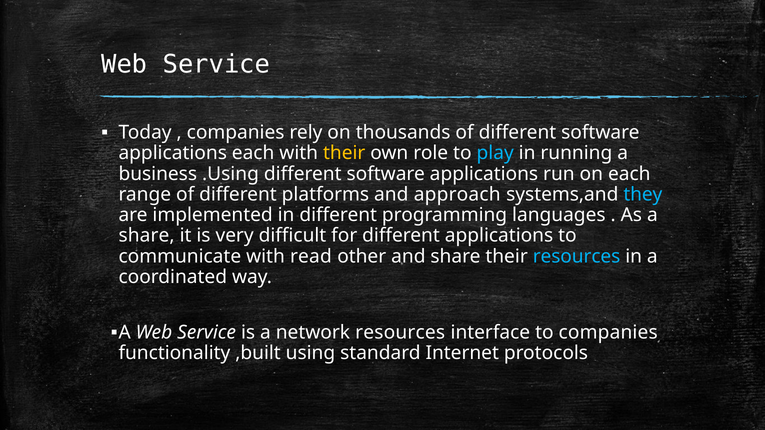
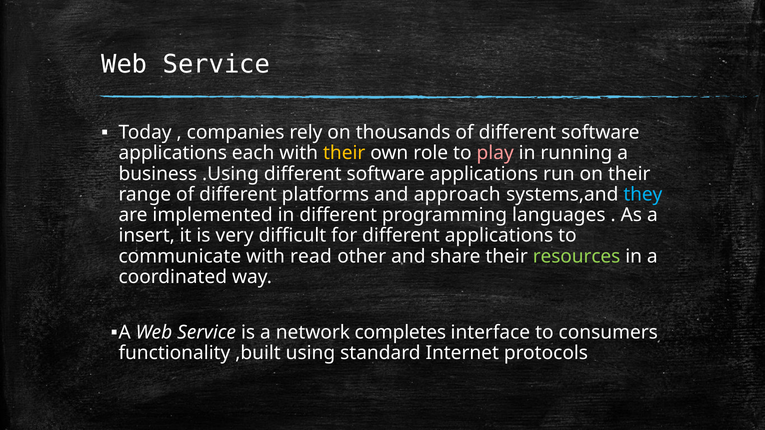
play colour: light blue -> pink (495, 153)
on each: each -> their (629, 174)
share: share -> insert (147, 236)
resources colour: light blue -> light green (577, 257)
network resources: resources -> completes (400, 333)
to companies: companies -> consumers (608, 333)
